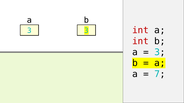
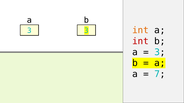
int colour: red -> orange (140, 30)
